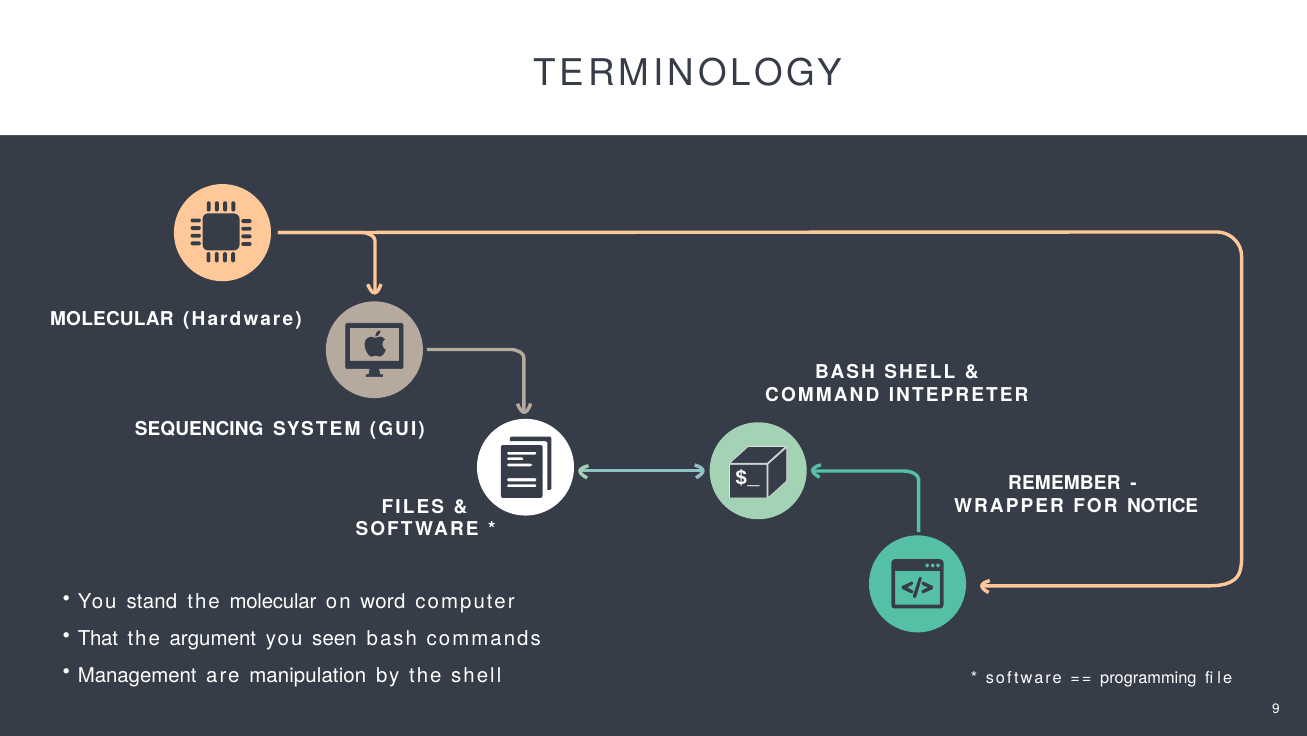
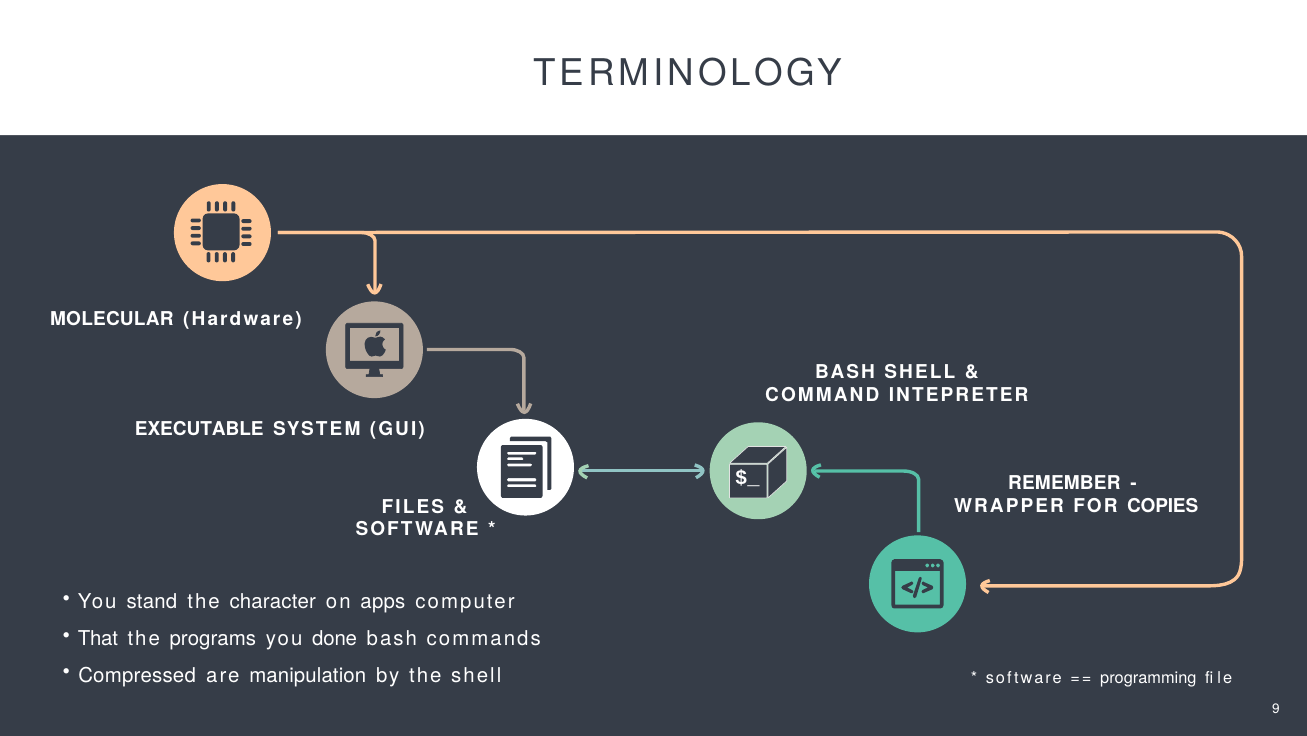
SEQUENCING: SEQUENCING -> EXECUTABLE (199, 429)
NOTICE: NOTICE -> COPIES (1163, 506)
the molecular: molecular -> character (273, 602)
word: word -> apps (383, 602)
argument: argument -> programs (213, 638)
seen: seen -> done (335, 638)
Management: Management -> Compressed (137, 675)
